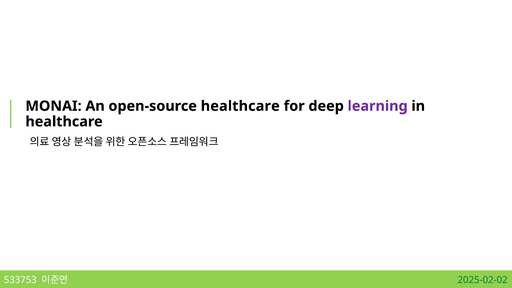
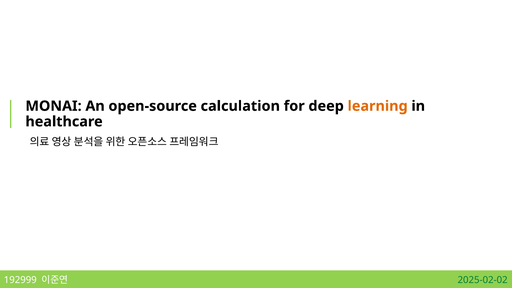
open-source healthcare: healthcare -> calculation (240, 106)
learning colour: purple -> orange (378, 106)
533753: 533753 -> 192999 (20, 280)
